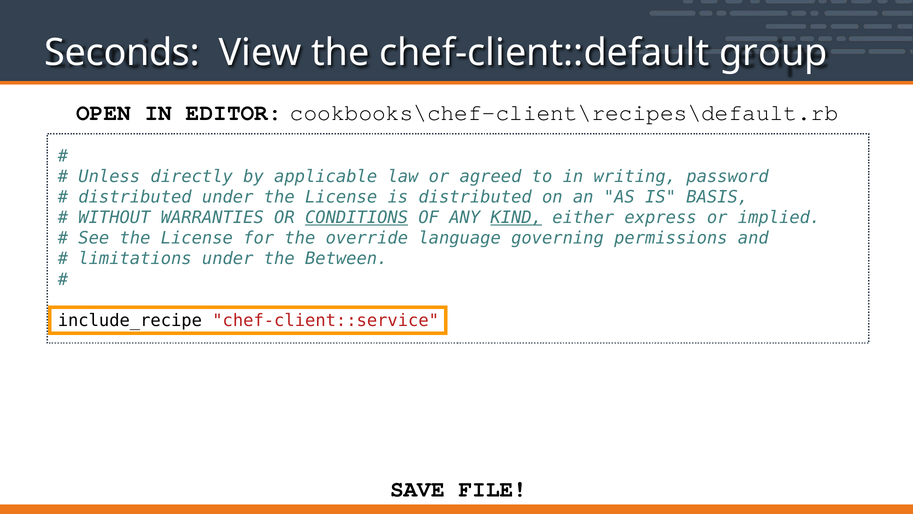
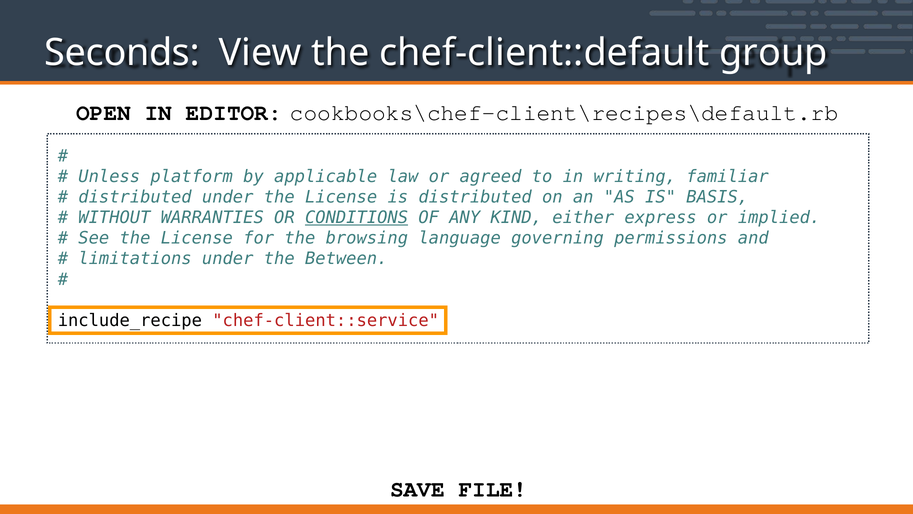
directly: directly -> platform (192, 176)
password: password -> familiar (728, 176)
KIND underline: present -> none (516, 218)
override: override -> browsing (367, 238)
